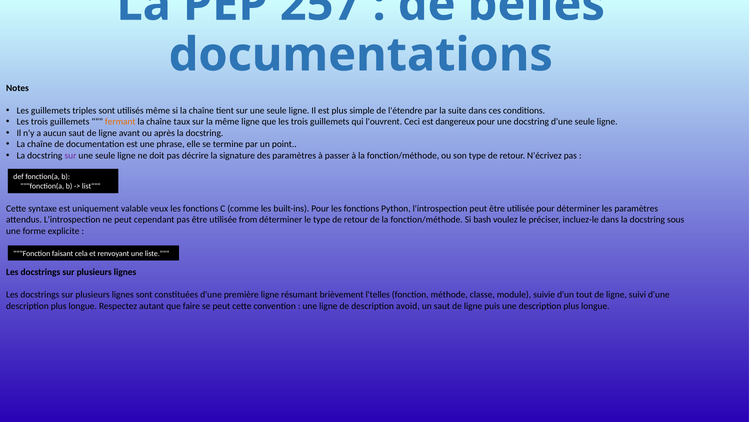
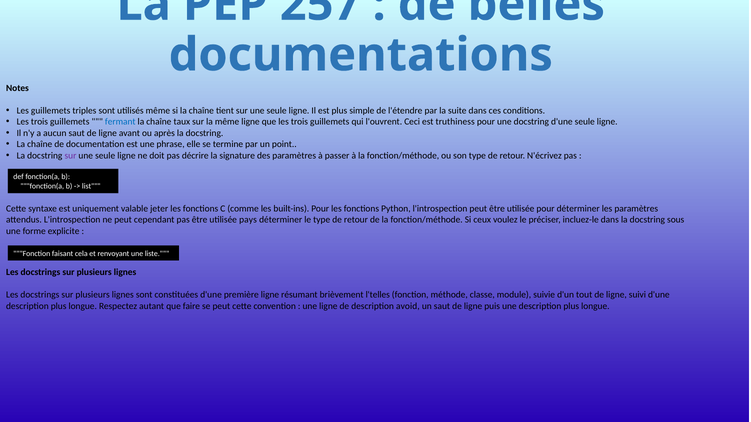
fermant colour: orange -> blue (120, 122)
dangereux: dangereux -> truthiness (455, 122)
veux: veux -> jeter (159, 209)
from: from -> pays (248, 220)
bash: bash -> ceux (482, 220)
